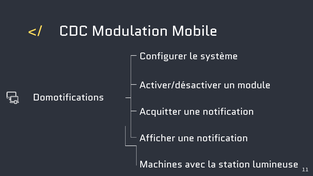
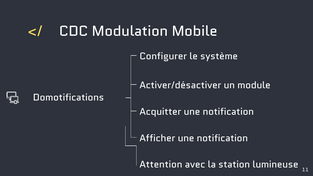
Machines: Machines -> Attention (161, 165)
